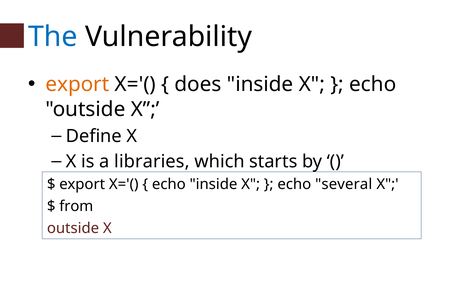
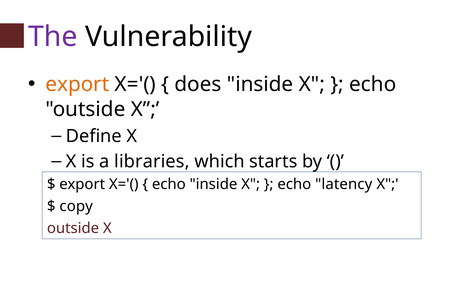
The colour: blue -> purple (53, 37)
several: several -> latency (344, 184)
from: from -> copy (76, 206)
